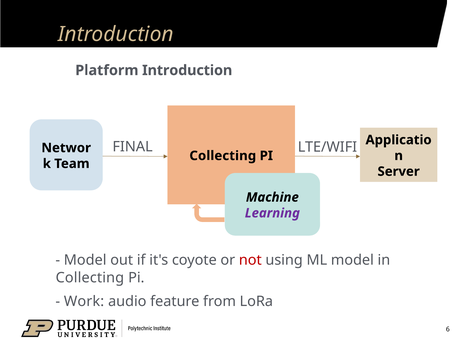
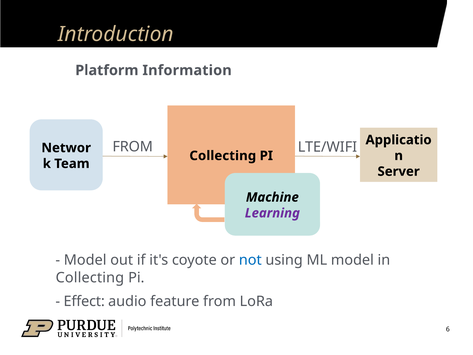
Platform Introduction: Introduction -> Information (187, 70)
FINAL: FINAL -> FROM (133, 147)
not colour: red -> blue (250, 260)
Work: Work -> Effect (84, 301)
